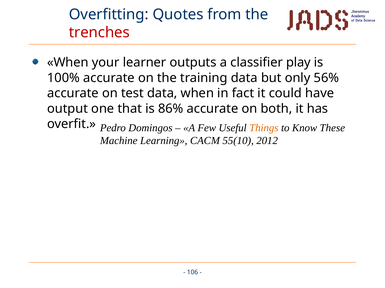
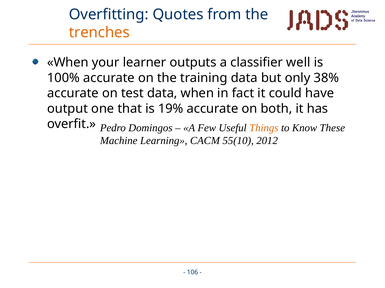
trenches colour: red -> orange (99, 33)
play: play -> well (298, 63)
56%: 56% -> 38% (326, 78)
86%: 86% -> 19% (171, 109)
